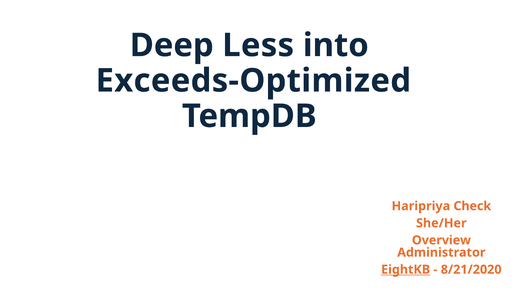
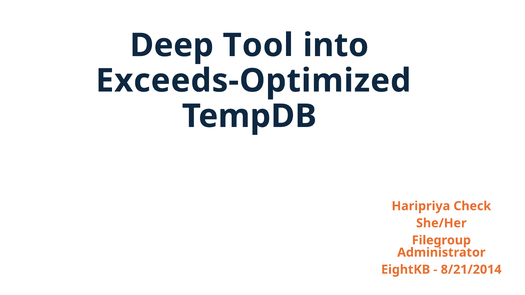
Less: Less -> Tool (258, 45)
Overview: Overview -> Filegroup (441, 241)
EightKB underline: present -> none (406, 270)
8/21/2020: 8/21/2020 -> 8/21/2014 (471, 270)
